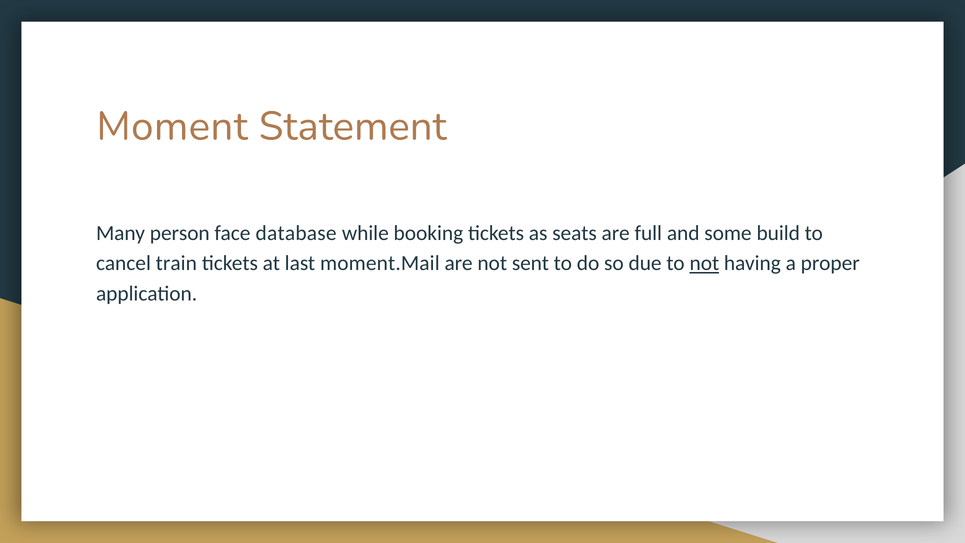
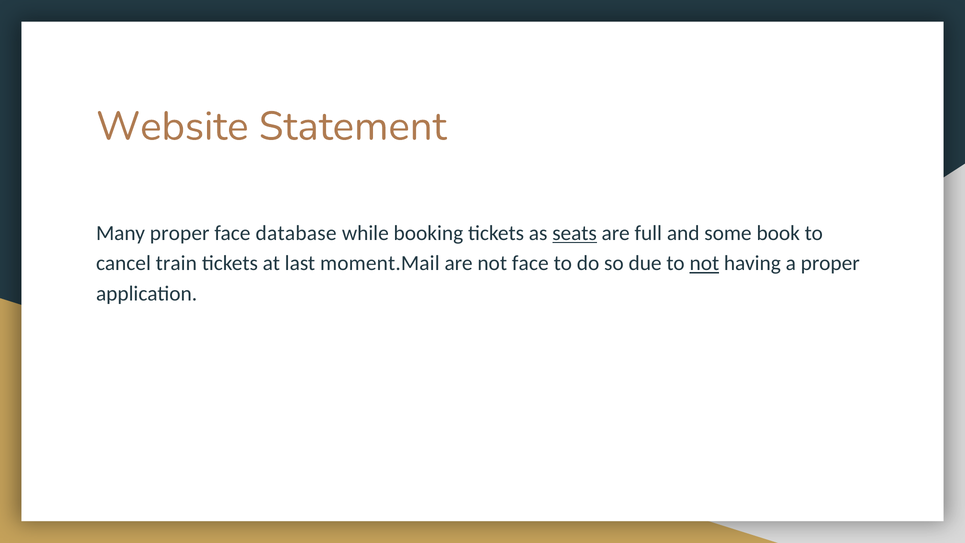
Moment: Moment -> Website (172, 126)
Many person: person -> proper (180, 233)
seats underline: none -> present (575, 233)
build: build -> book (778, 233)
not sent: sent -> face (530, 263)
